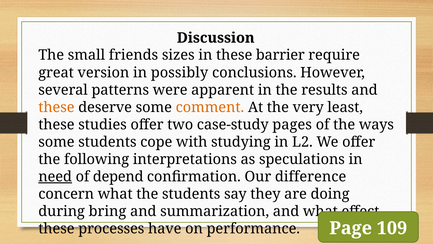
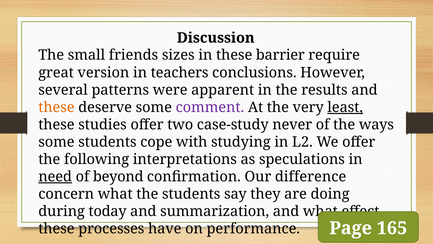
possibly: possibly -> teachers (180, 72)
comment colour: orange -> purple (210, 107)
least underline: none -> present (345, 107)
pages: pages -> never (292, 124)
depend: depend -> beyond (118, 176)
bring: bring -> today (108, 211)
109: 109 -> 165 (392, 228)
